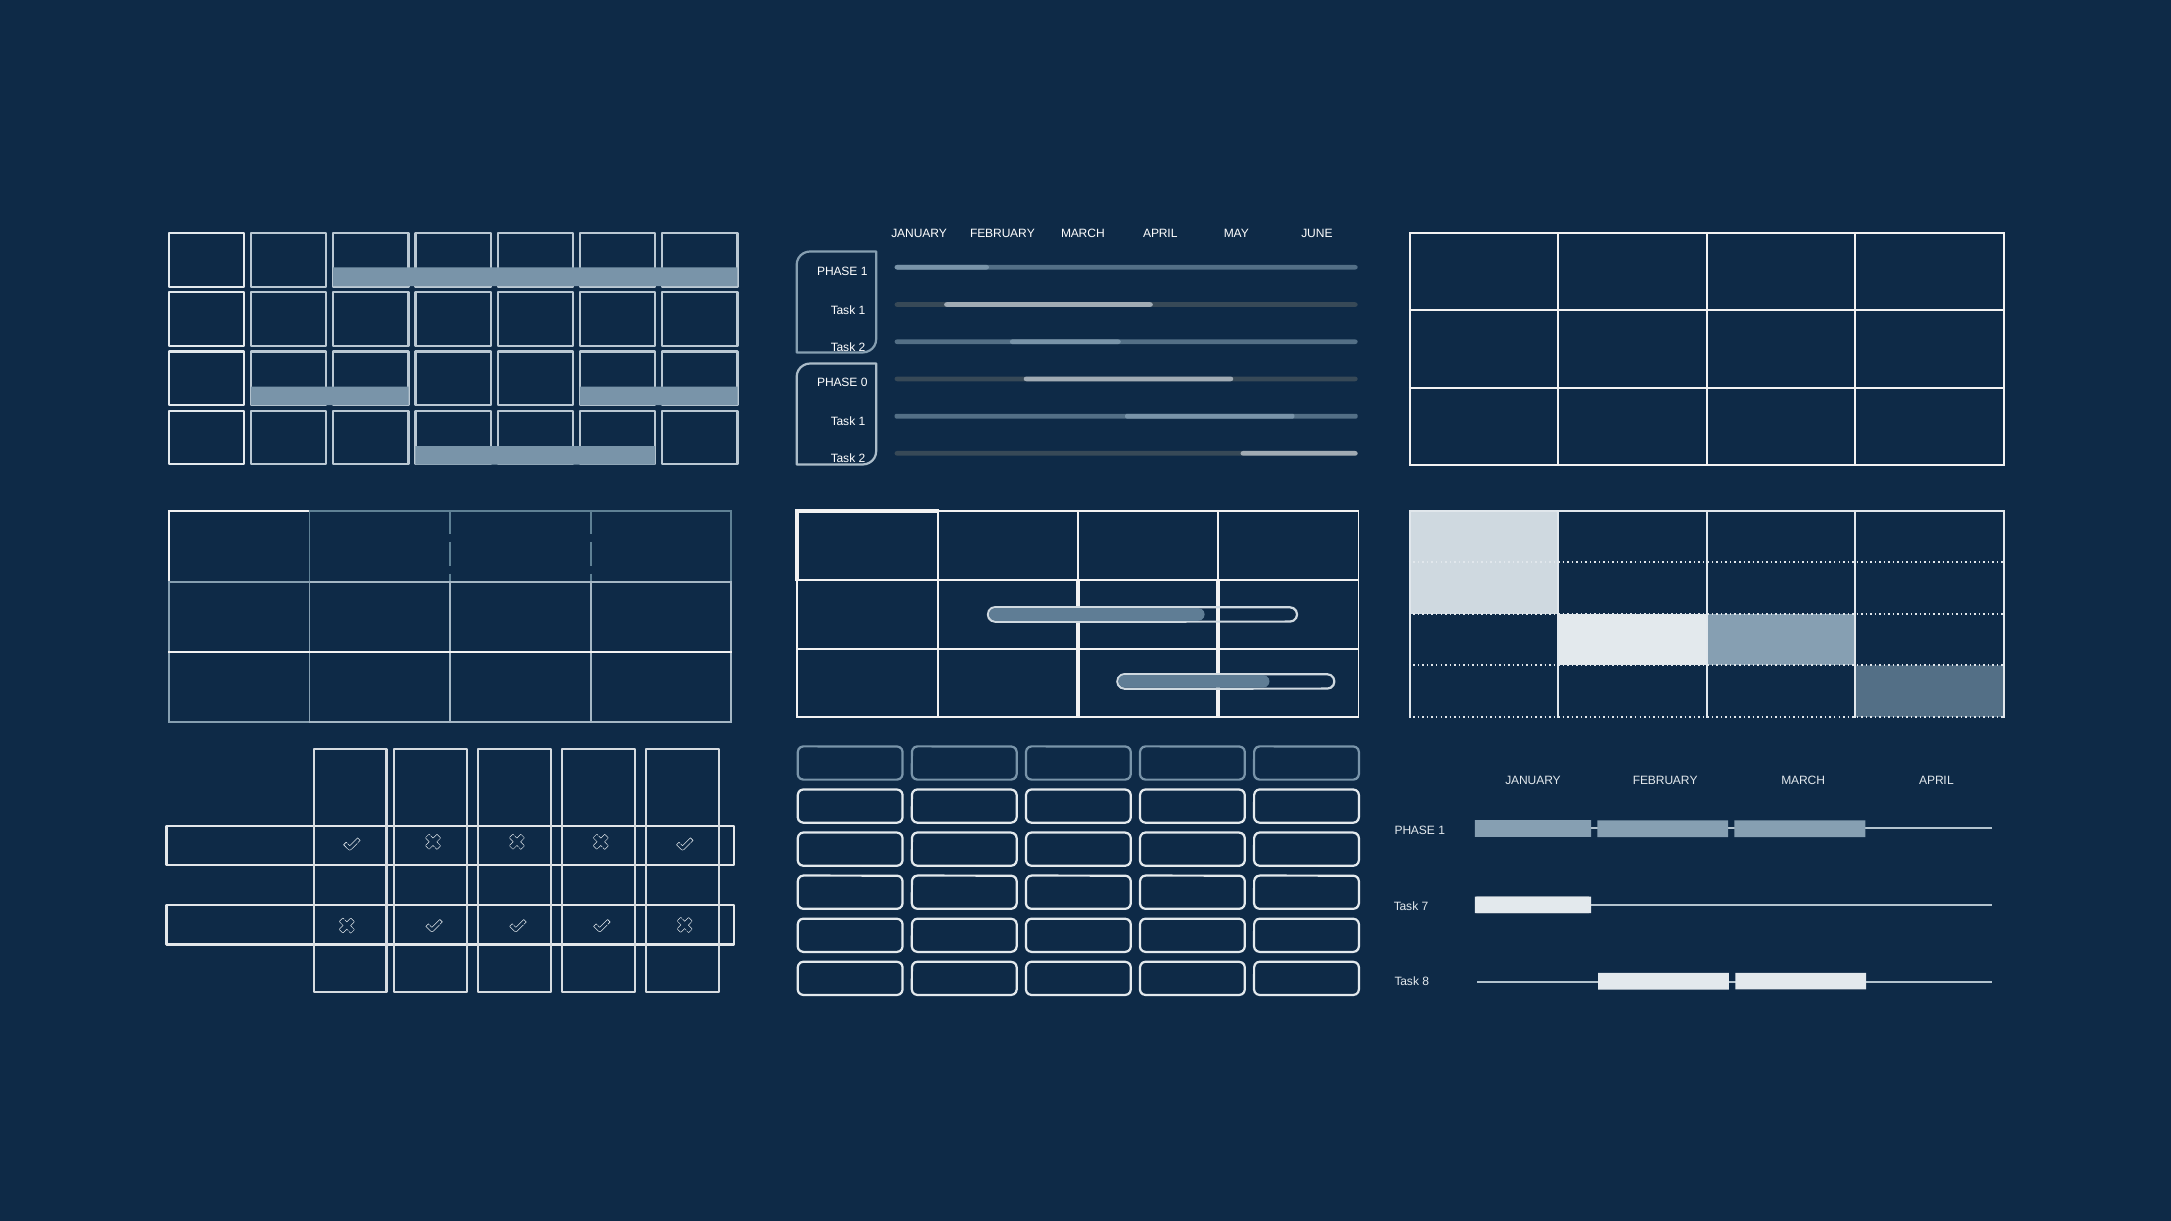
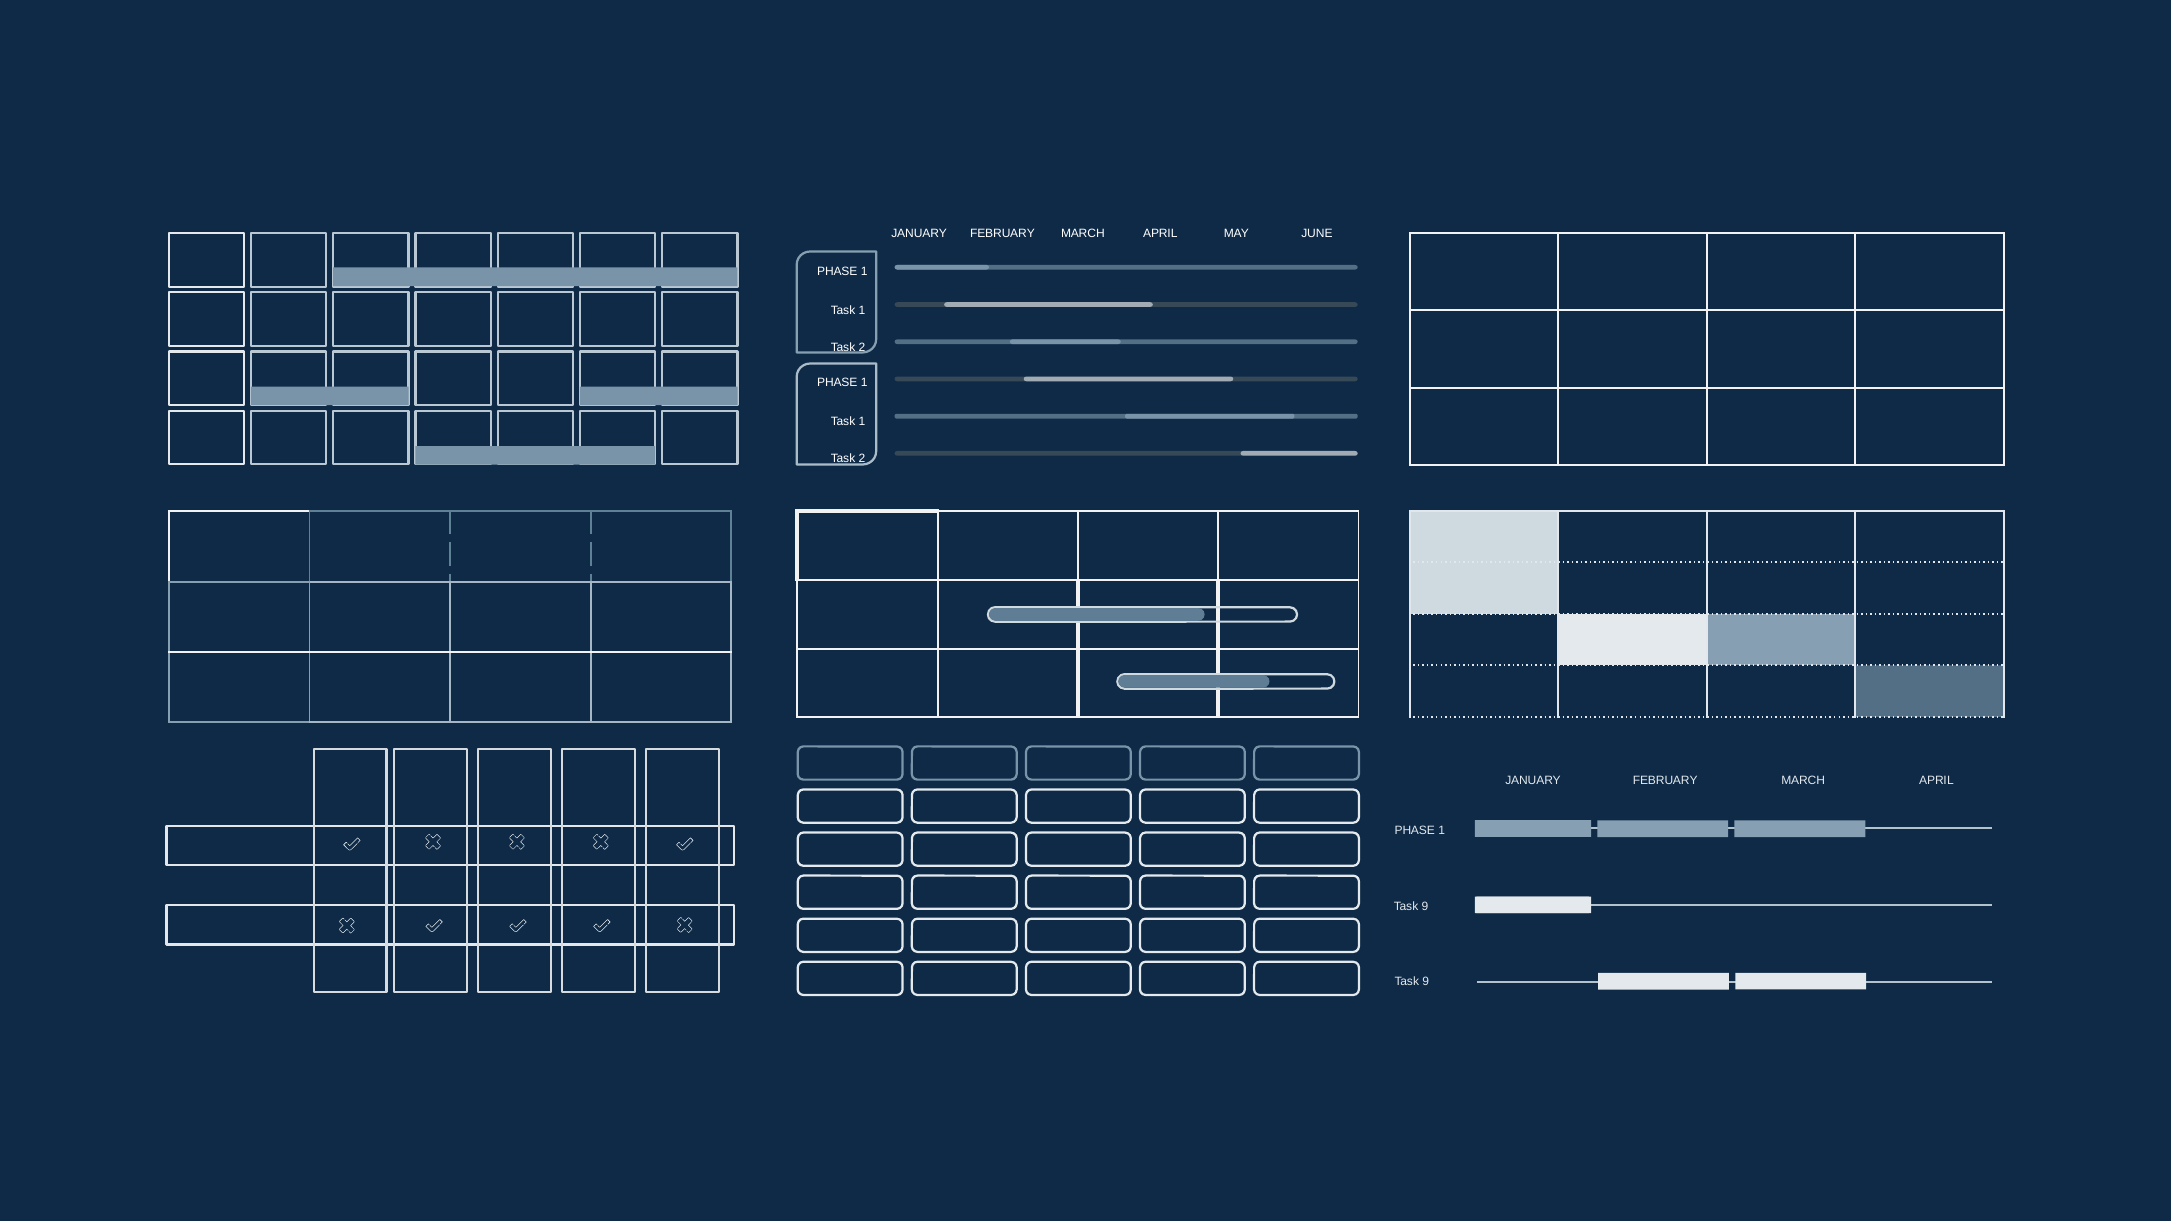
0: 0 -> 1 (864, 382)
7: 7 -> 9 (1425, 907)
8: 8 -> 9 (1426, 982)
